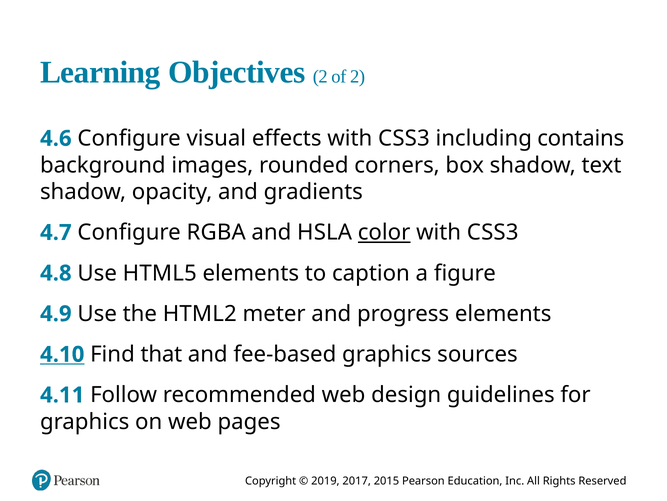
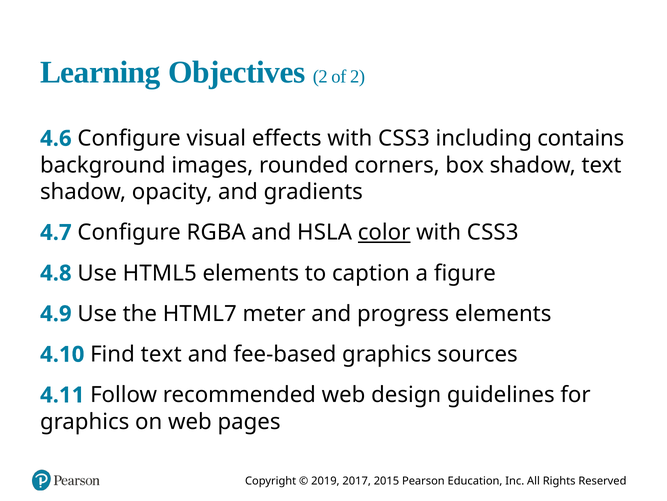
L 2: 2 -> 7 (230, 313)
4.10 underline: present -> none (62, 354)
Find that: that -> text (161, 354)
